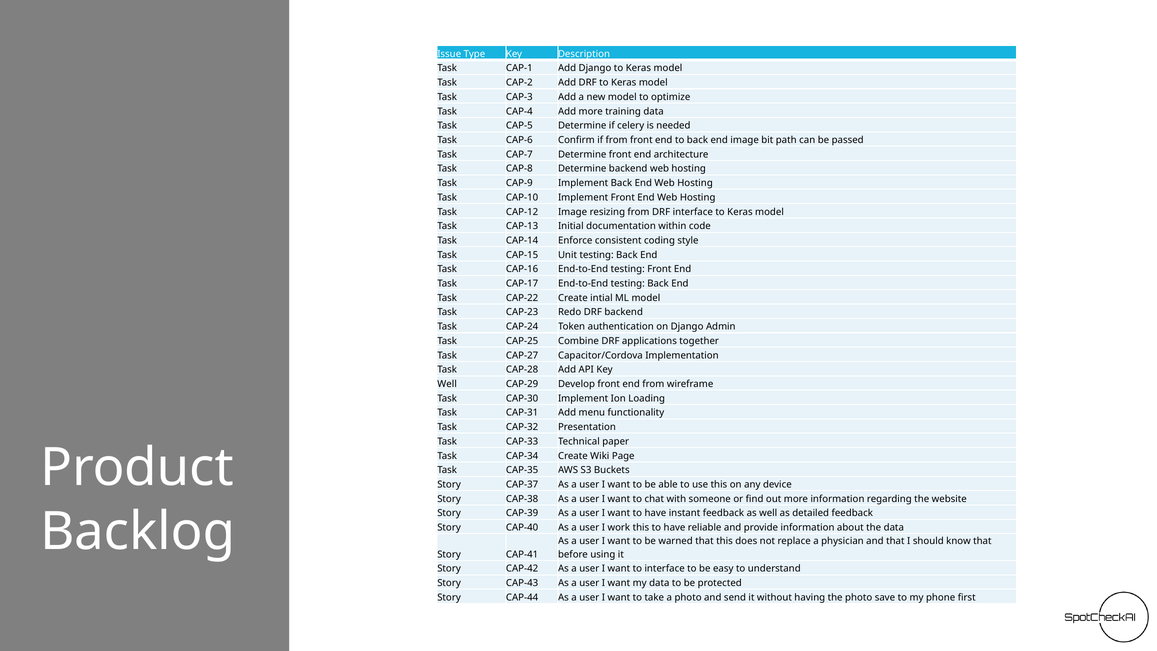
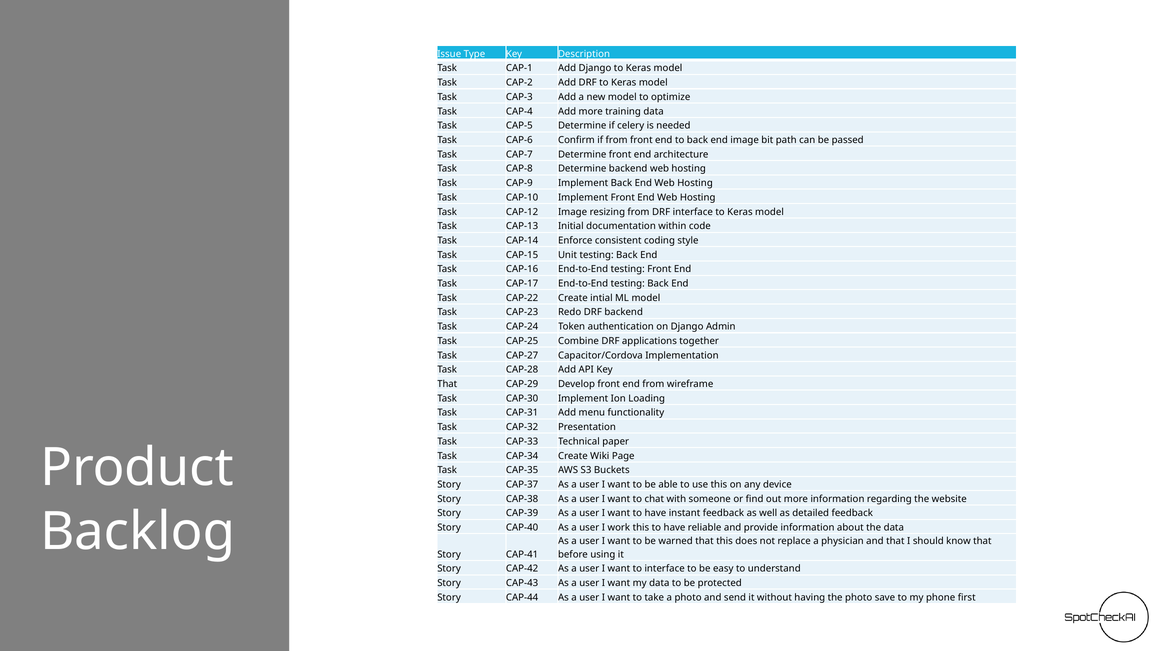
Well: Well -> That (447, 384)
